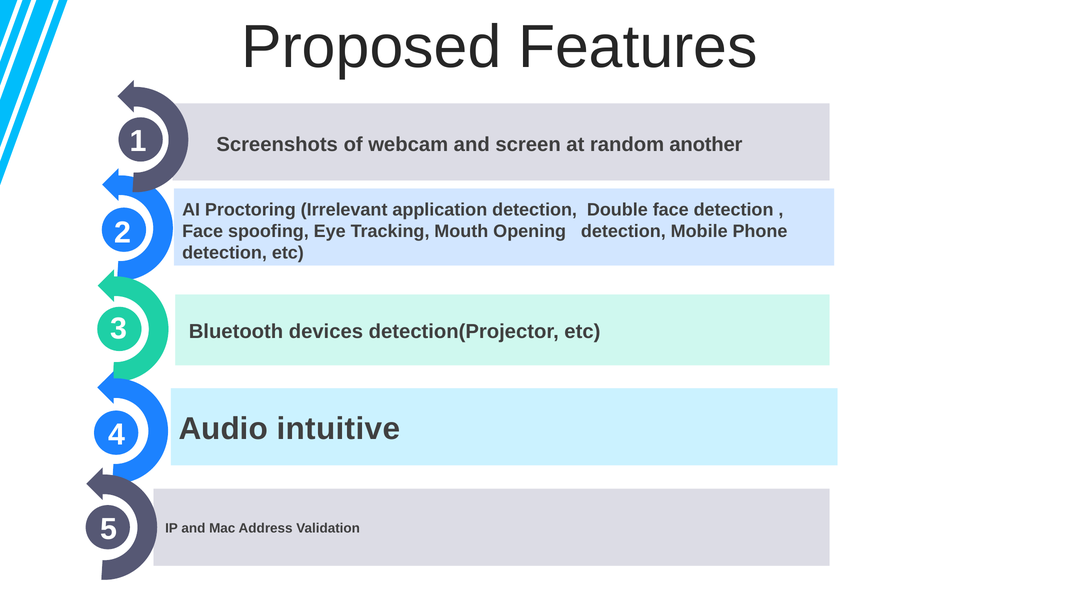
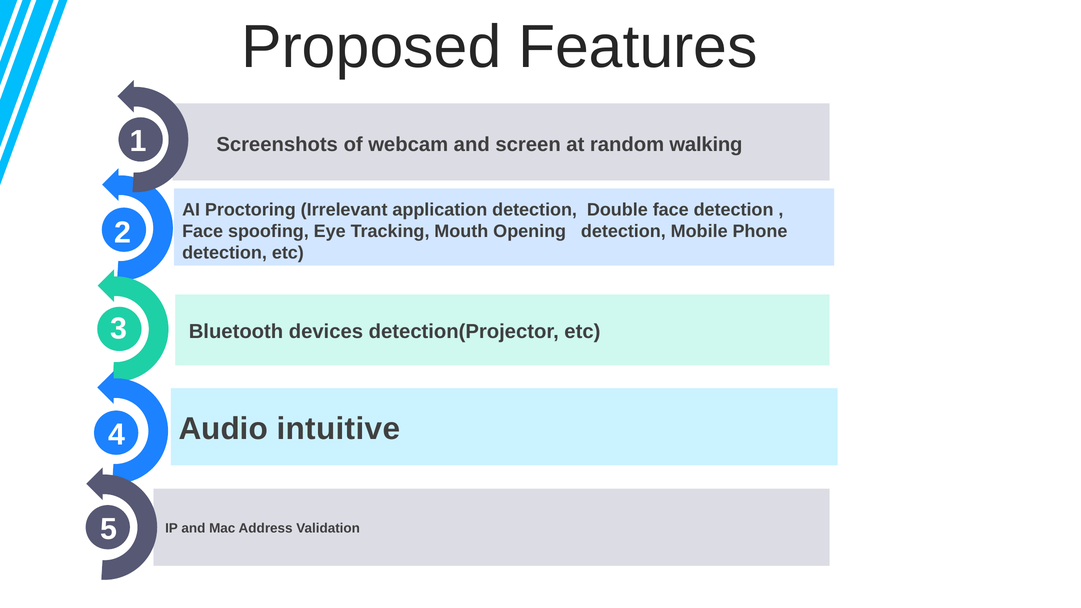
another: another -> walking (706, 145)
